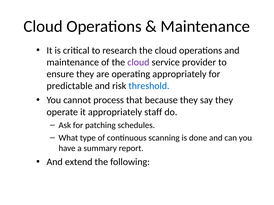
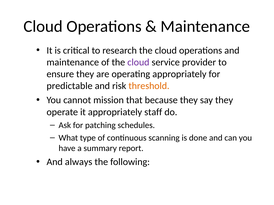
threshold colour: blue -> orange (149, 86)
process: process -> mission (109, 100)
extend: extend -> always (79, 162)
